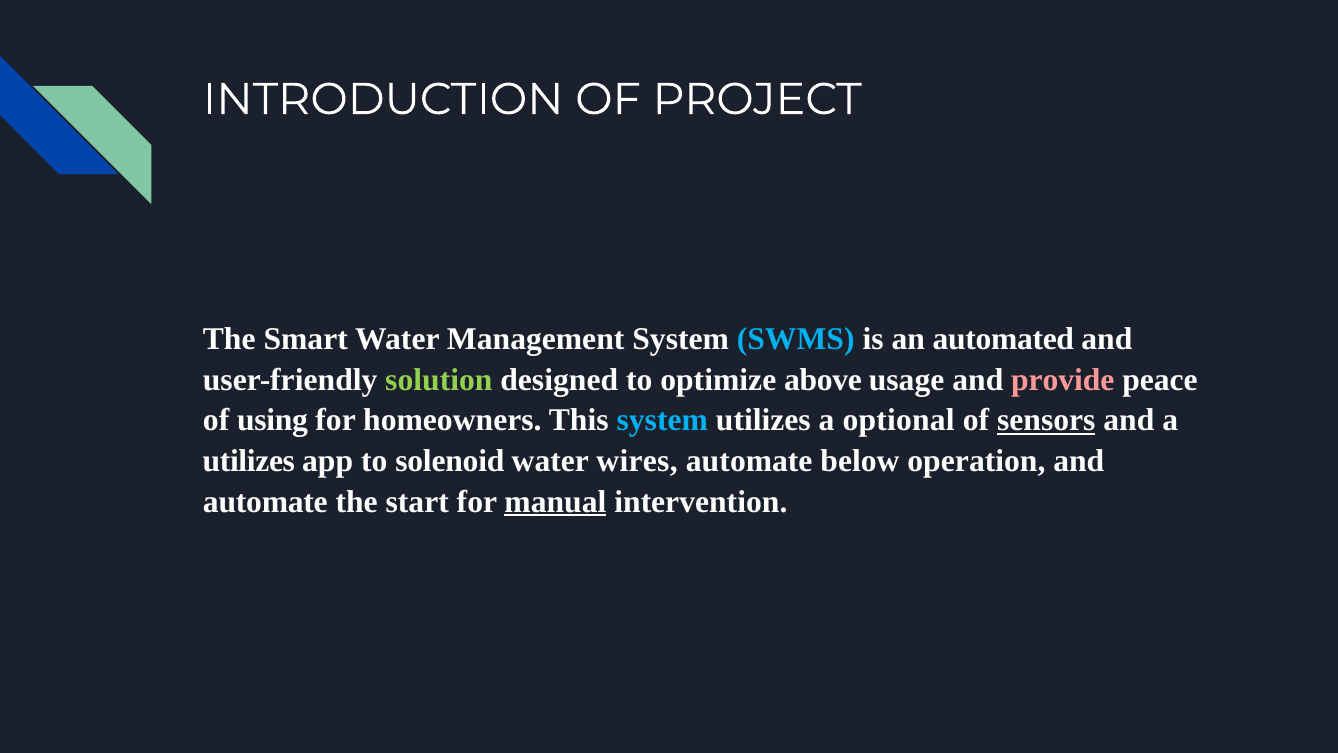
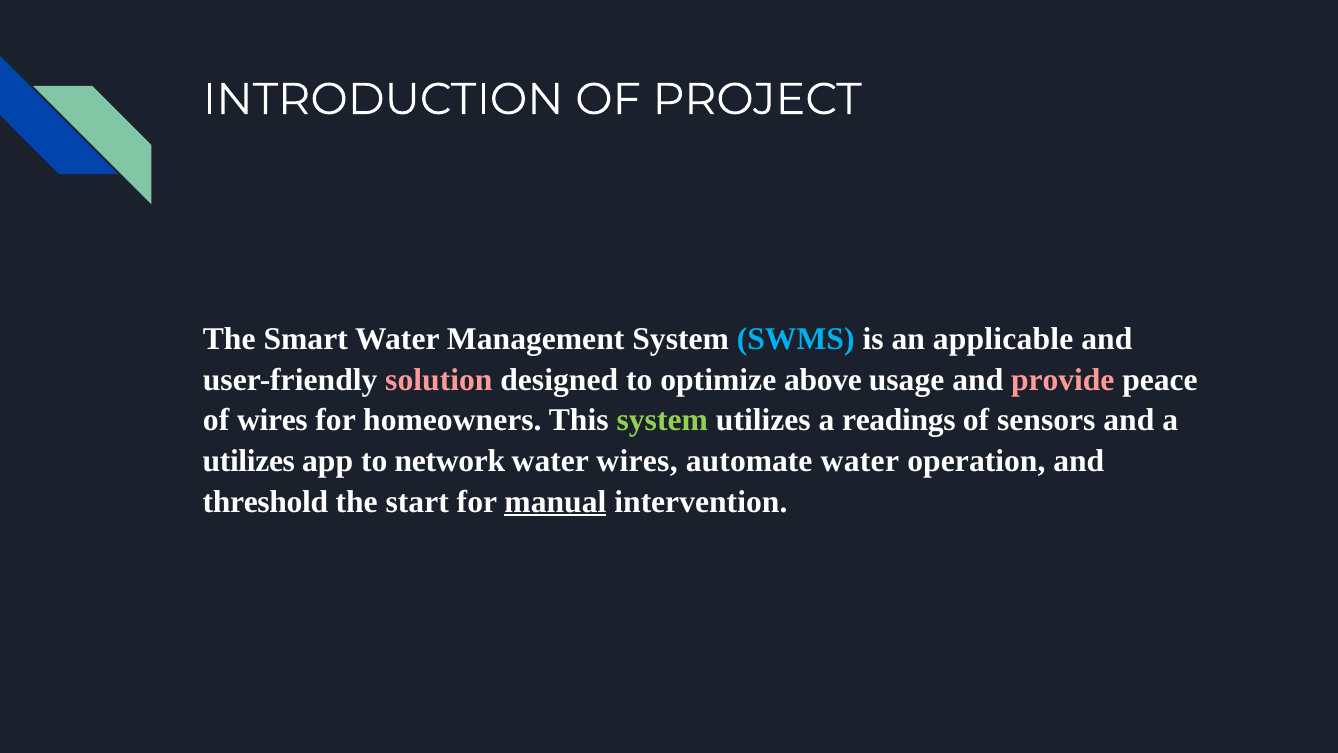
automated: automated -> applicable (1003, 339)
solution colour: light green -> pink (439, 380)
of using: using -> wires (272, 420)
system colour: light blue -> light green (662, 420)
optional: optional -> readings (899, 420)
sensors underline: present -> none (1046, 420)
solenoid: solenoid -> network (450, 461)
automate below: below -> water (860, 461)
automate: automate -> threshold (265, 501)
